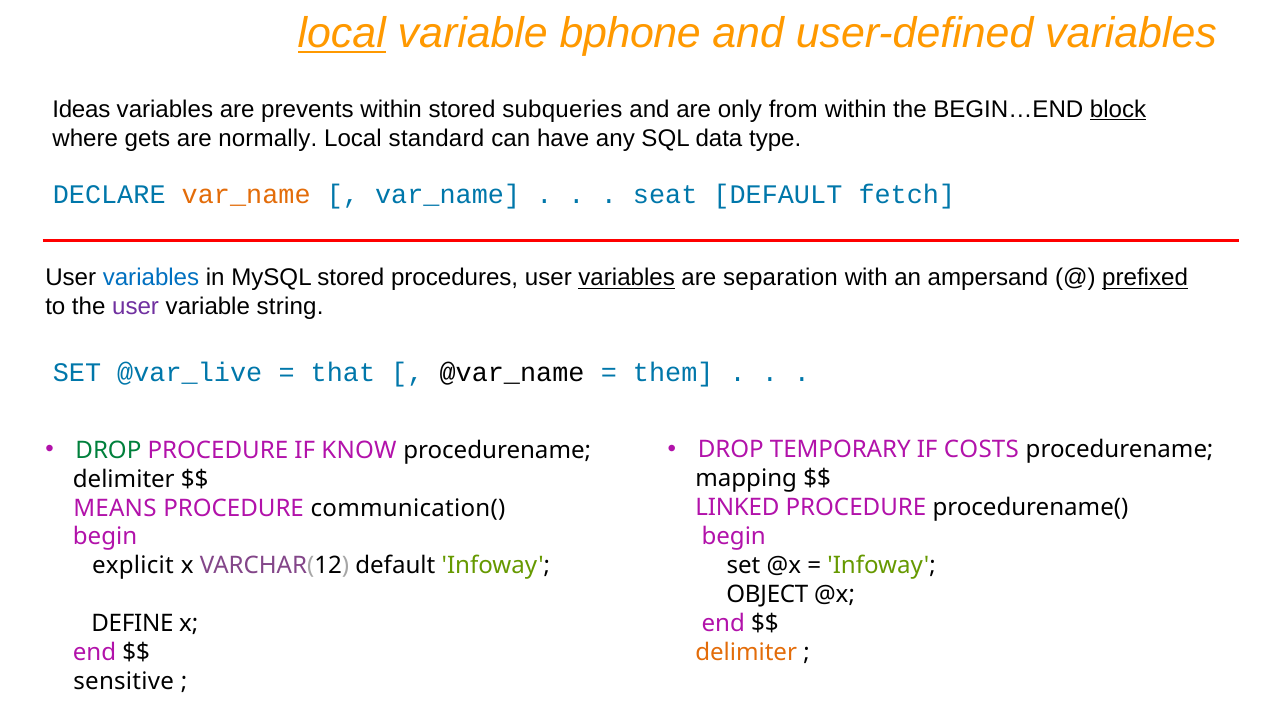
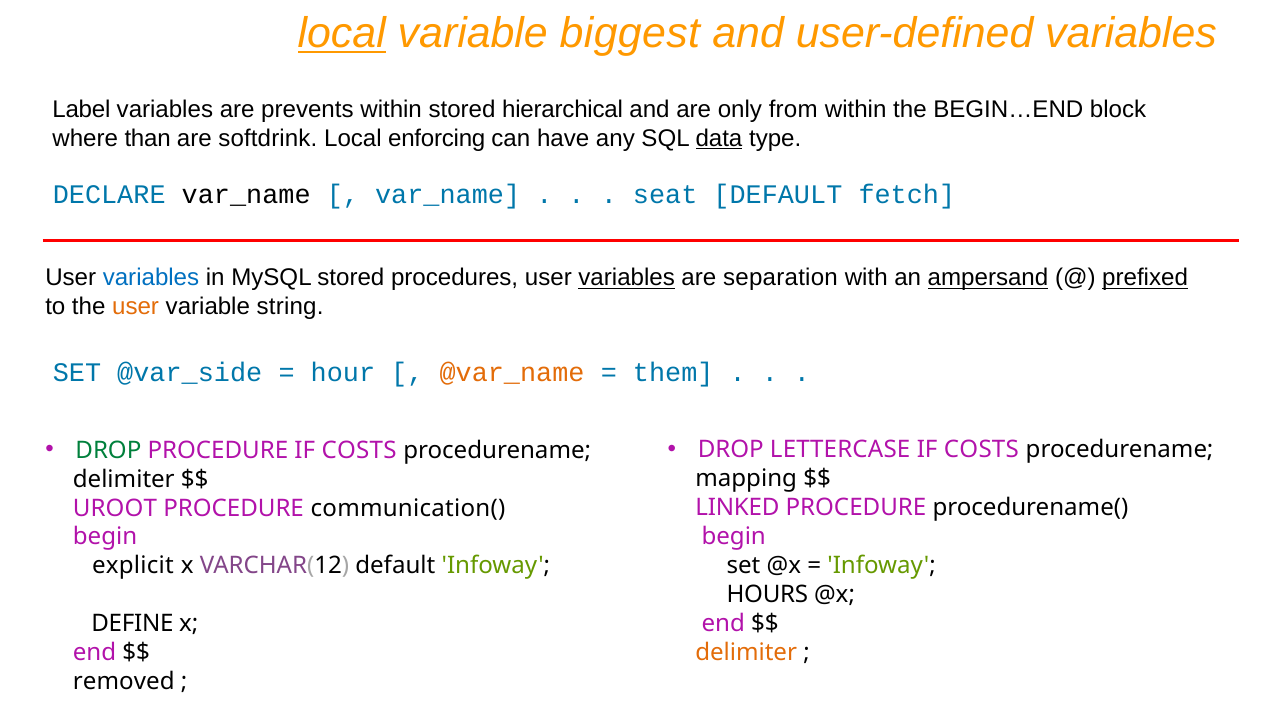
bphone: bphone -> biggest (630, 33)
Ideas: Ideas -> Label (81, 109)
subqueries: subqueries -> hierarchical (563, 109)
block underline: present -> none (1118, 109)
gets: gets -> than (148, 138)
normally: normally -> softdrink (268, 138)
standard: standard -> enforcing (437, 138)
data underline: none -> present (719, 138)
var_name colour: orange -> black (246, 194)
ampersand underline: none -> present (988, 278)
user colour: purple -> orange (136, 307)
@var_live: @var_live -> @var_side (190, 373)
that: that -> hour (343, 373)
@var_name colour: black -> orange (512, 373)
TEMPORARY: TEMPORARY -> LETTERCASE (840, 450)
PROCEDURE IF KNOW: KNOW -> COSTS (359, 450)
MEANS: MEANS -> UROOT (115, 508)
OBJECT: OBJECT -> HOURS (767, 595)
sensitive: sensitive -> removed (124, 682)
